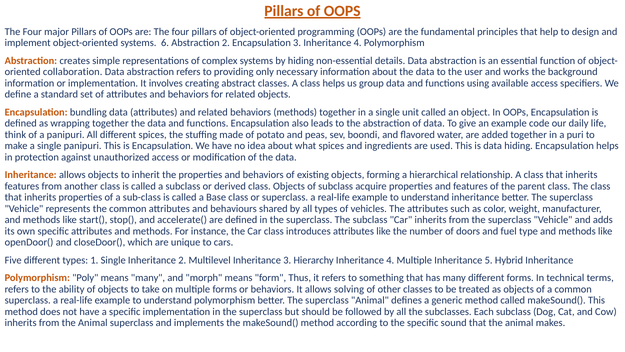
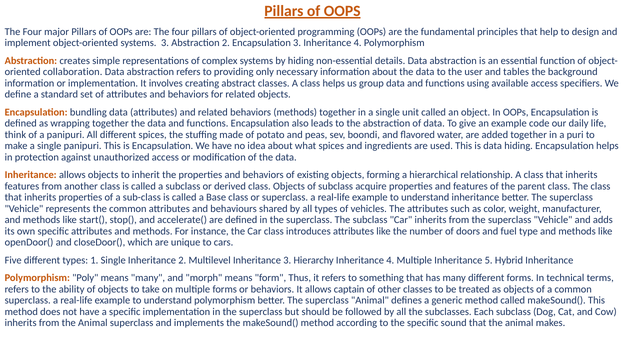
systems 6: 6 -> 3 (165, 43)
works: works -> tables (516, 72)
solving: solving -> captain (349, 289)
